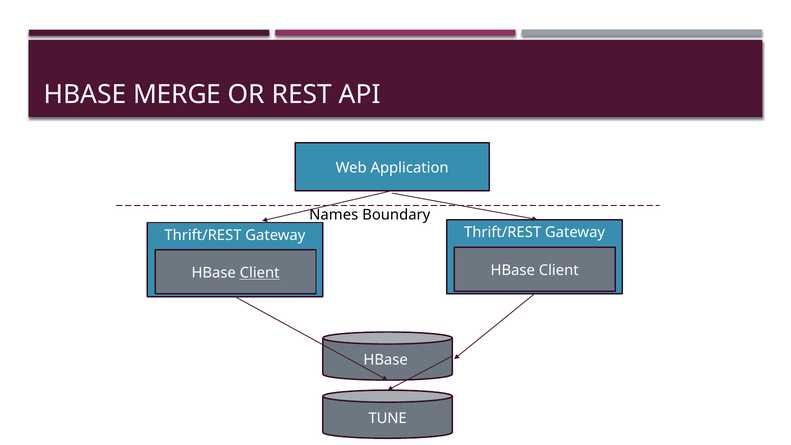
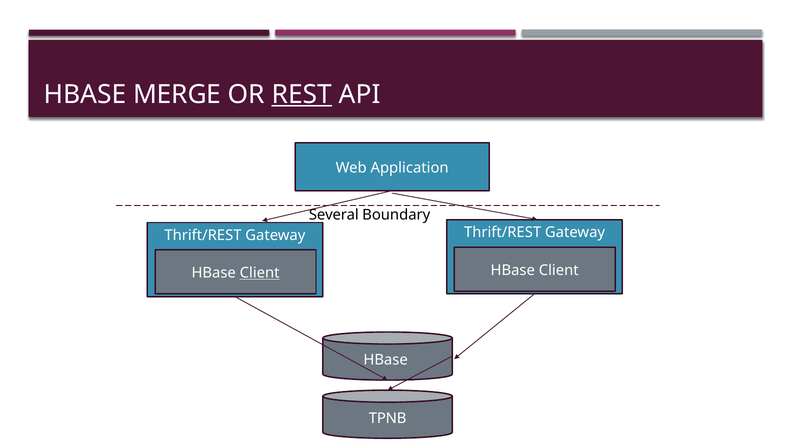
REST underline: none -> present (302, 94)
Names: Names -> Several (334, 215)
TUNE: TUNE -> TPNB (388, 418)
